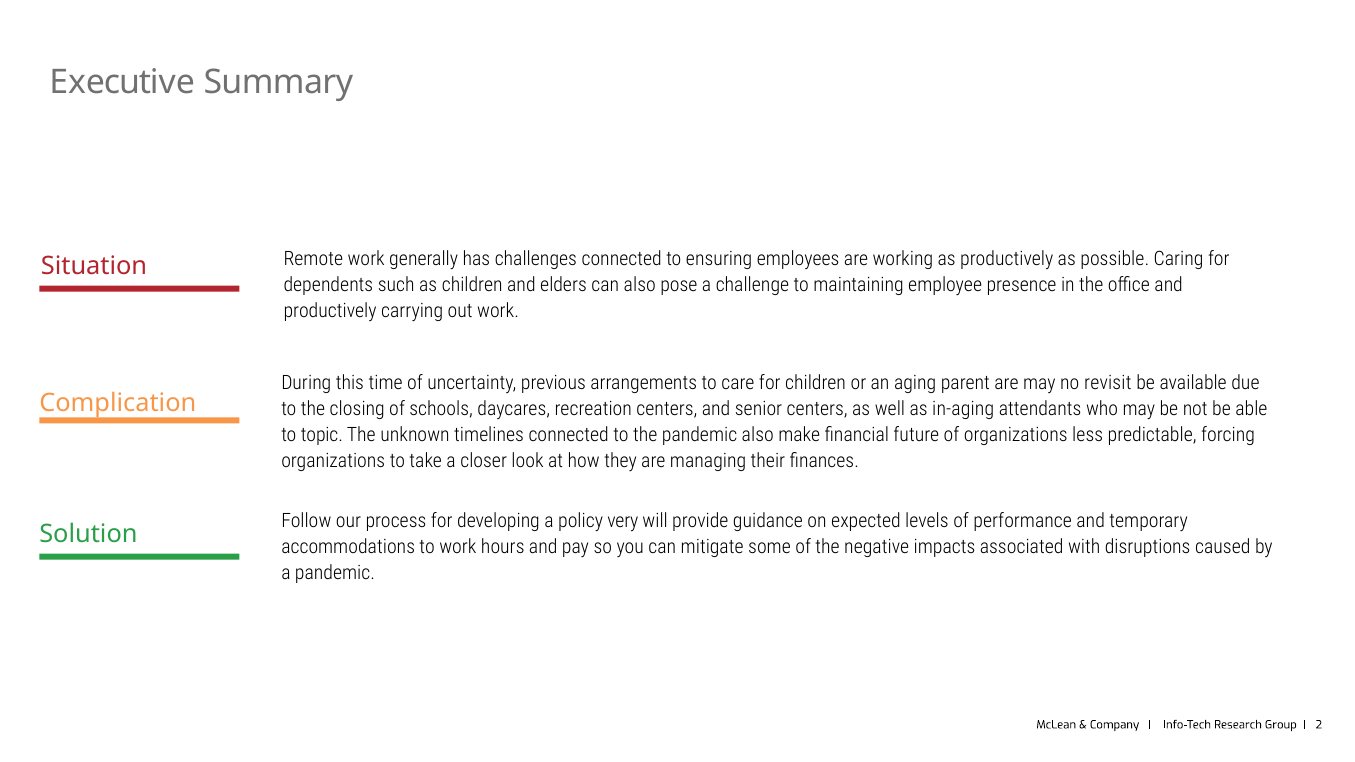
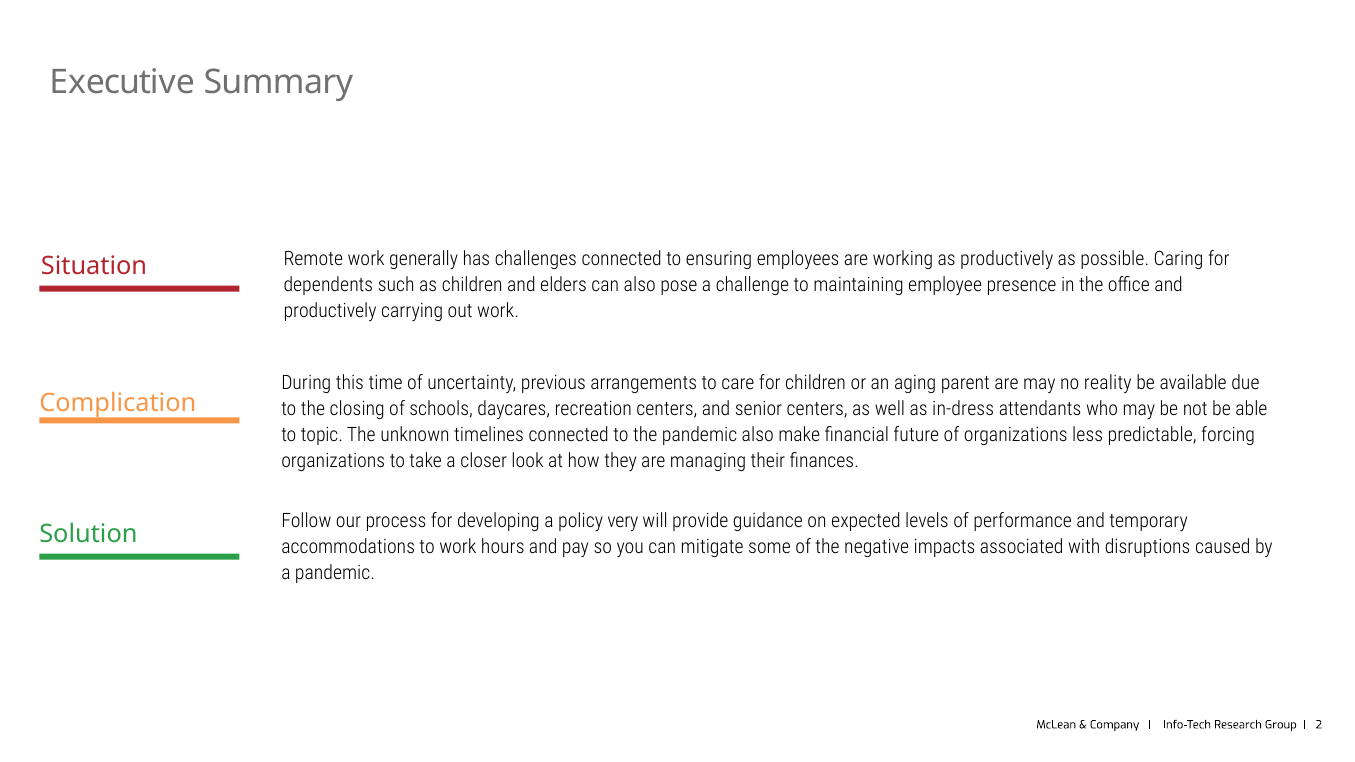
revisit: revisit -> reality (1108, 383)
in-aging: in-aging -> in-dress (963, 409)
